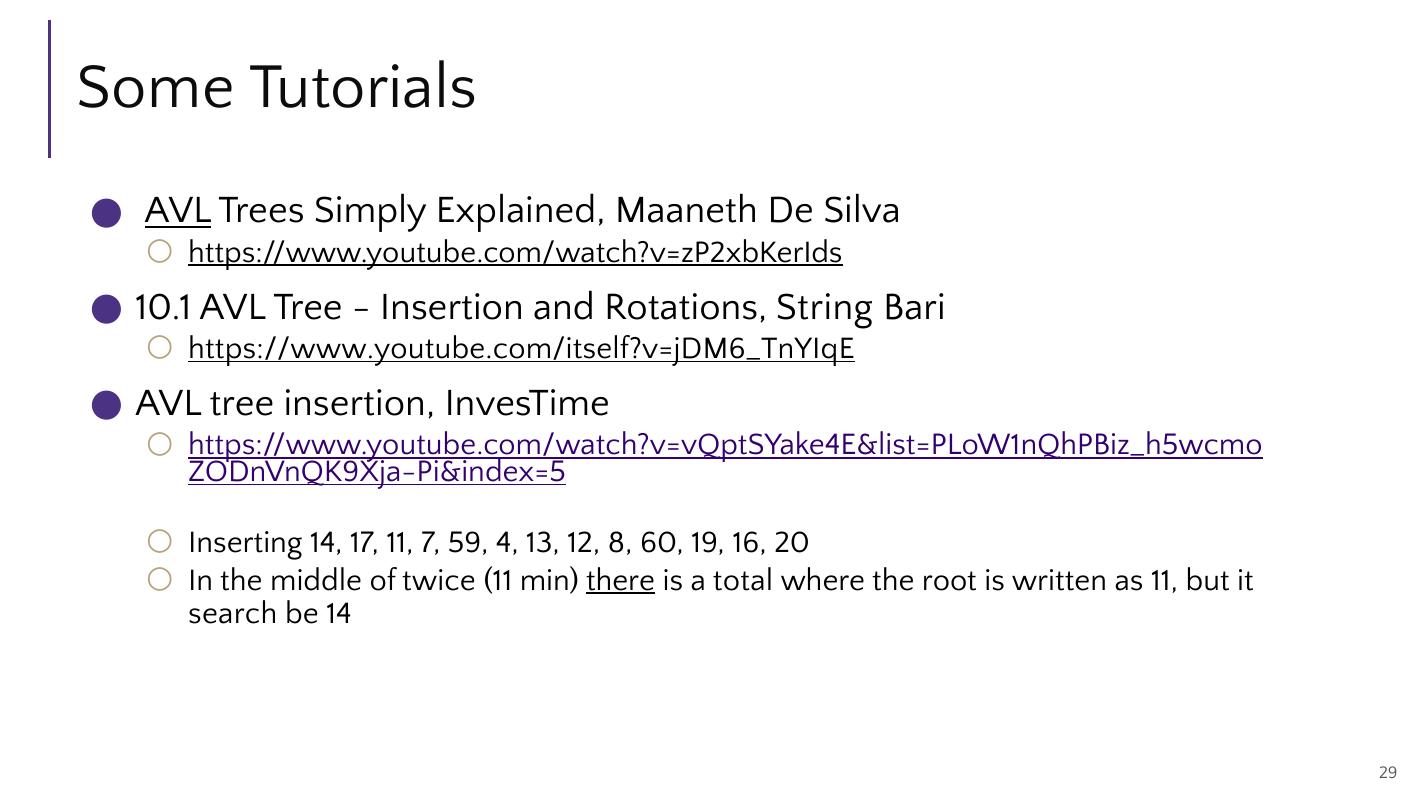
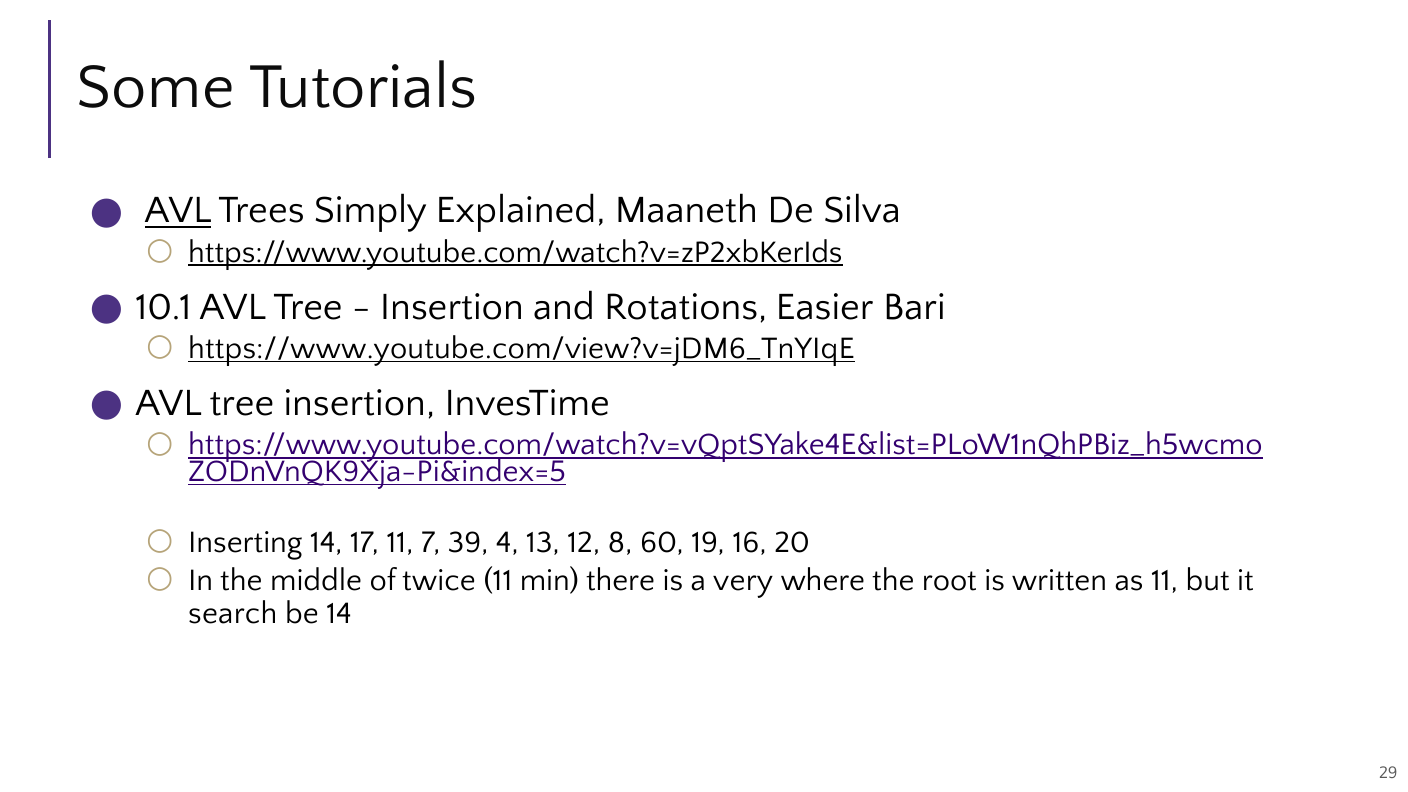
String: String -> Easier (825, 307)
https://www.youtube.com/itself?v=jDM6_TnYIqE: https://www.youtube.com/itself?v=jDM6_TnYIqE -> https://www.youtube.com/view?v=jDM6_TnYIqE (521, 348)
59: 59 -> 39 (468, 542)
there underline: present -> none (621, 580)
total: total -> very (743, 580)
